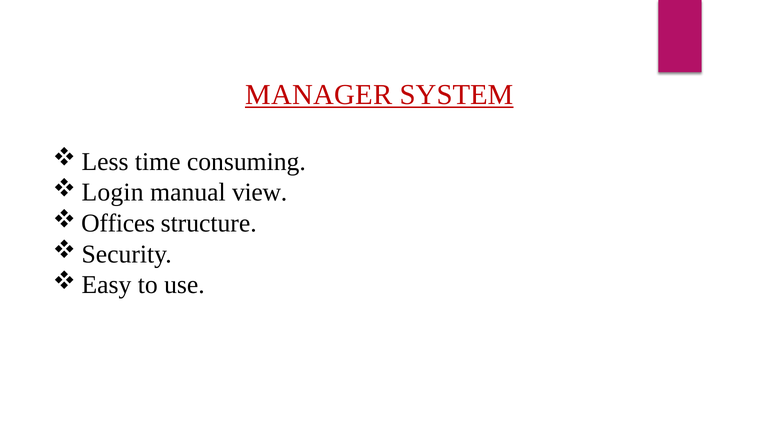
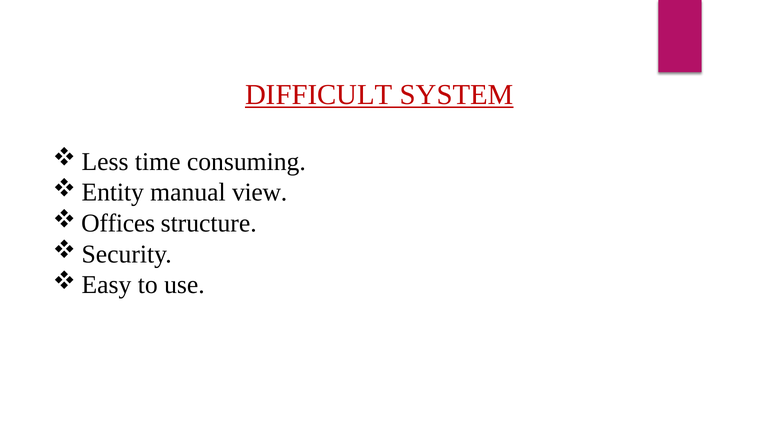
MANAGER: MANAGER -> DIFFICULT (319, 94)
Login: Login -> Entity (113, 192)
